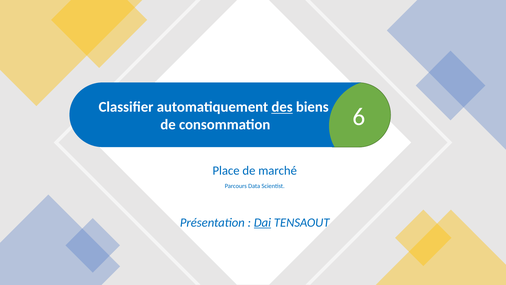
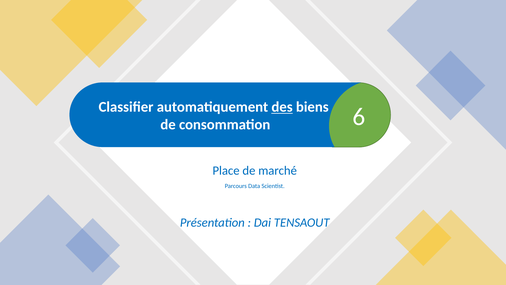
Dai underline: present -> none (262, 222)
